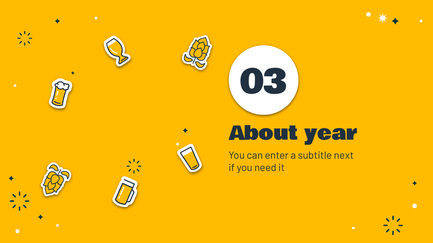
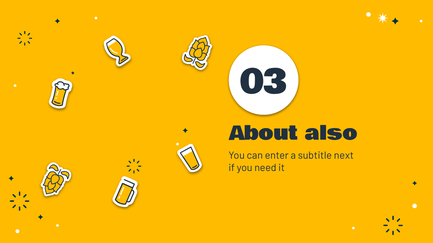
year: year -> also (331, 134)
